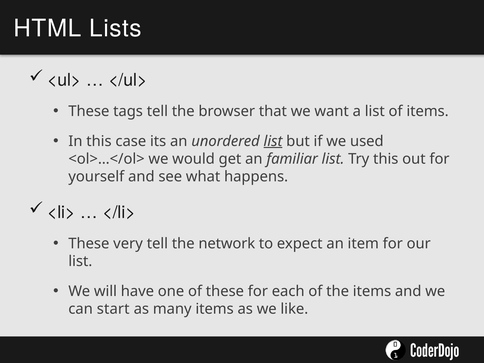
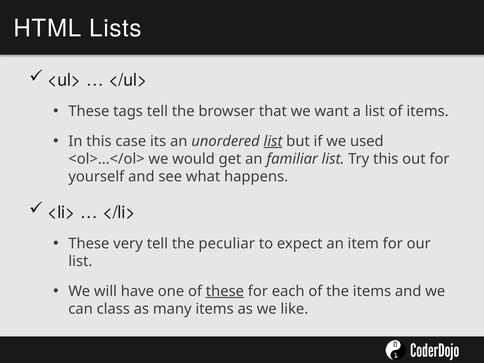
network: network -> peculiar (227, 244)
these underline: none -> present (225, 291)
start: start -> class (113, 309)
